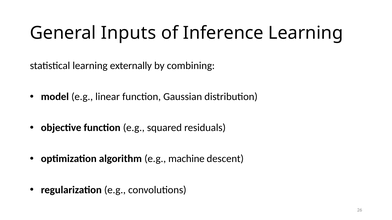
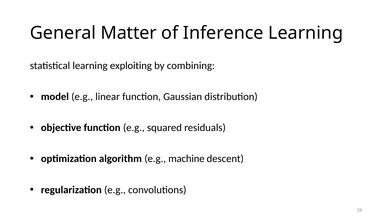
Inputs: Inputs -> Matter (129, 33)
externally: externally -> exploiting (131, 66)
